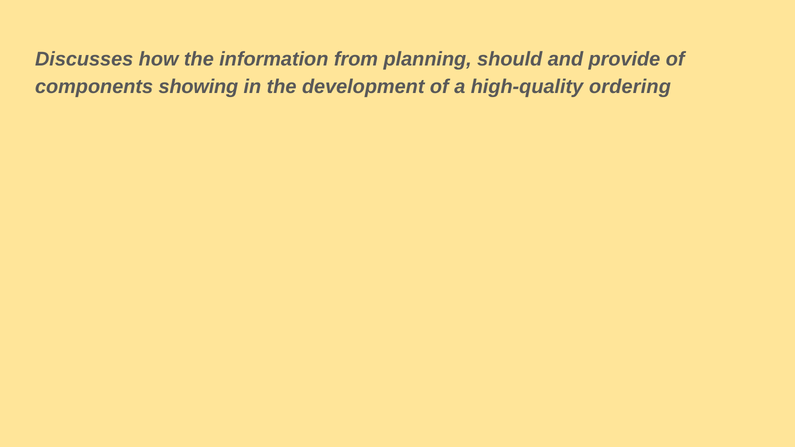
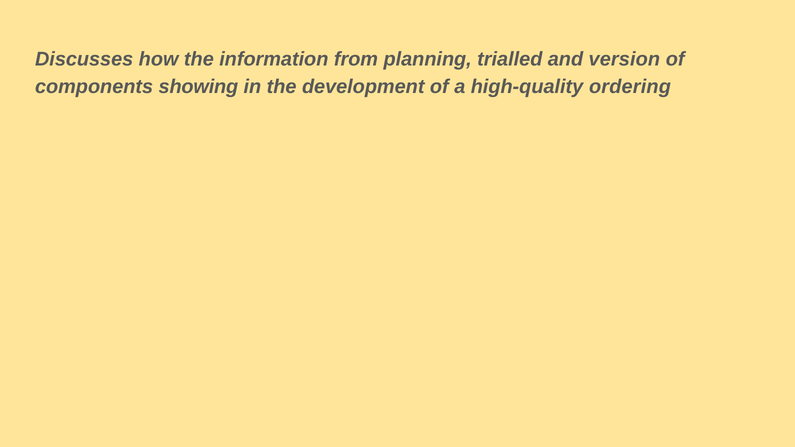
should: should -> trialled (510, 59)
provide: provide -> version (624, 59)
